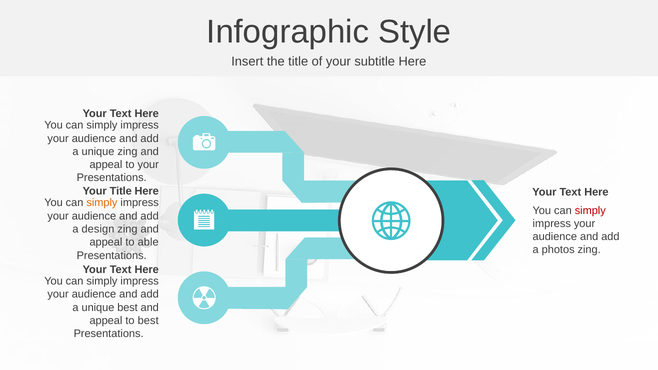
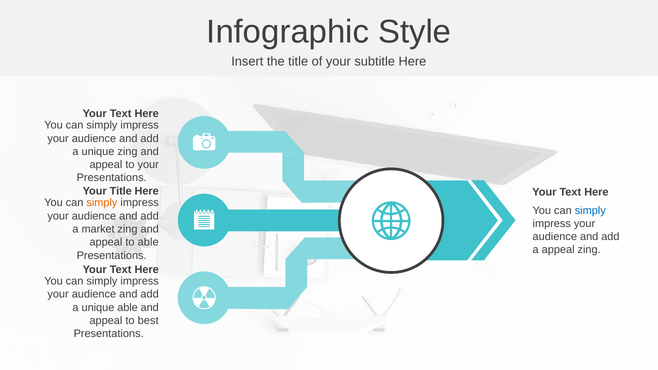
simply colour: red -> blue (590, 210)
design: design -> market (98, 229)
a photos: photos -> appeal (558, 250)
unique best: best -> able (128, 308)
